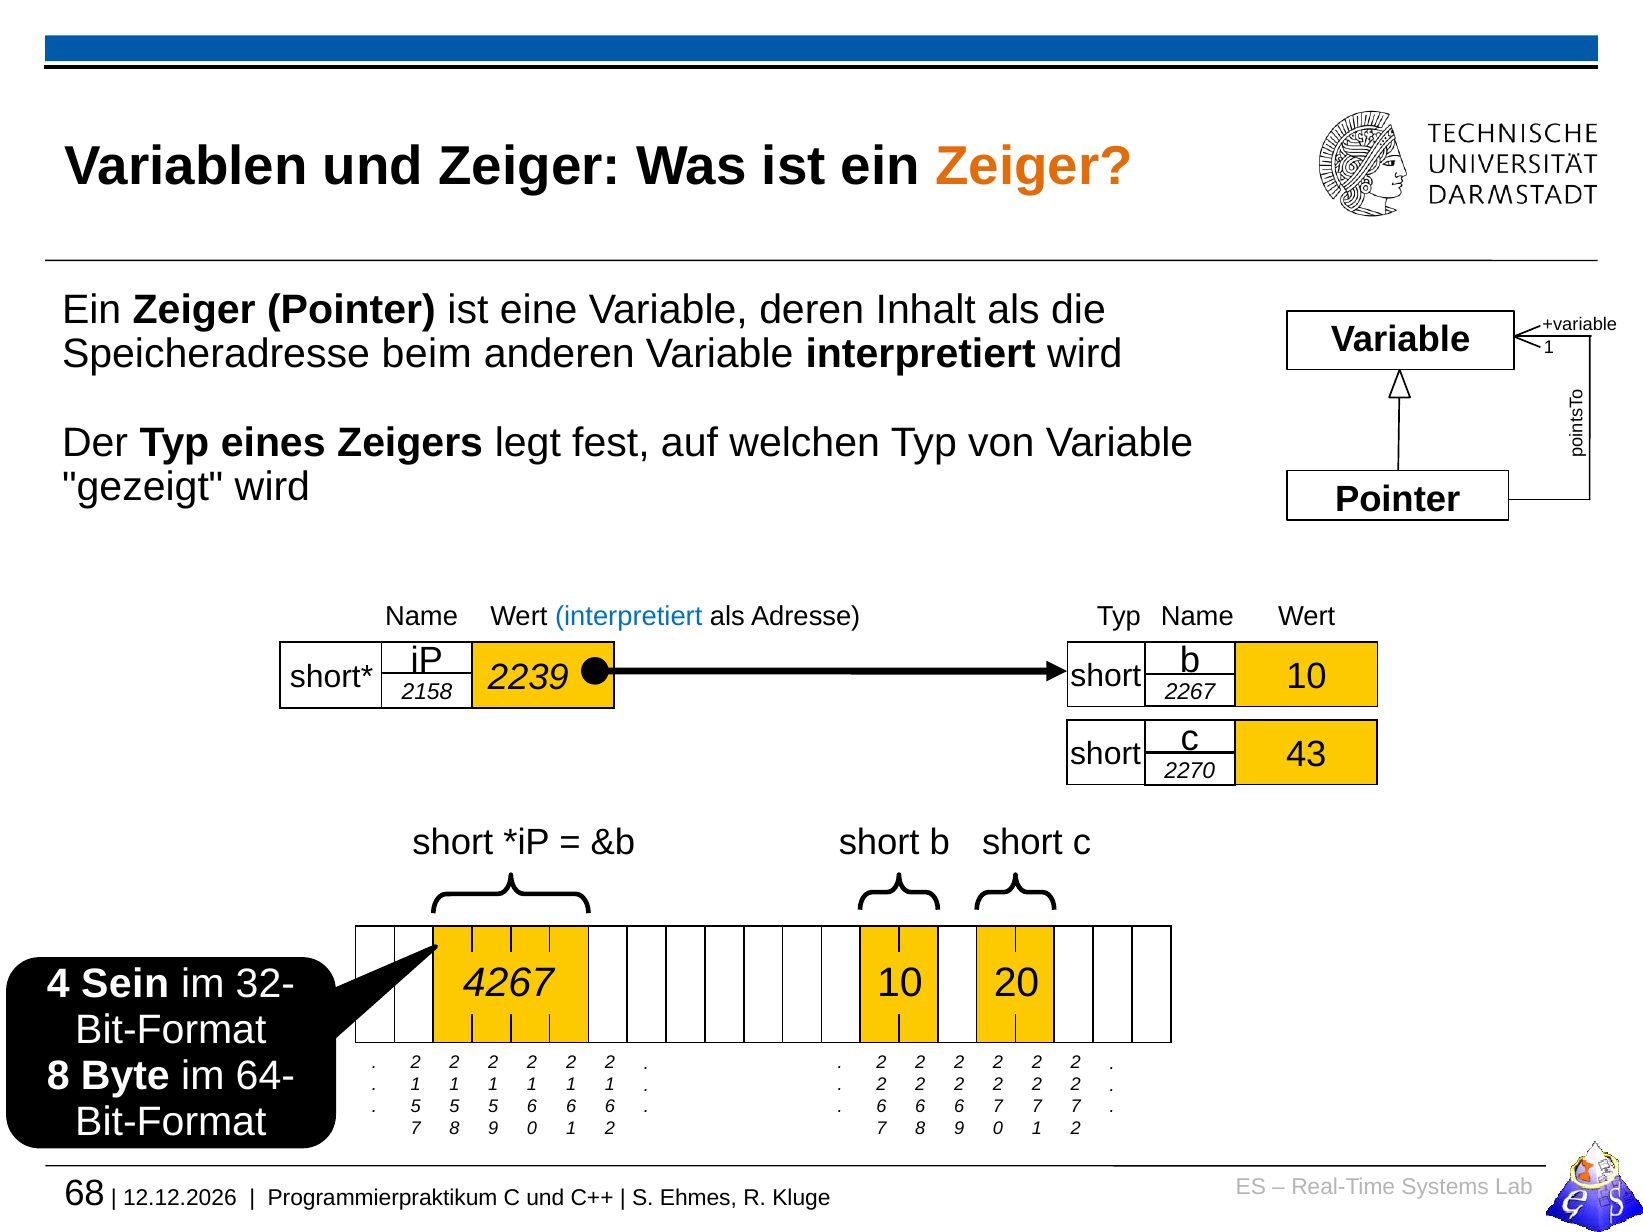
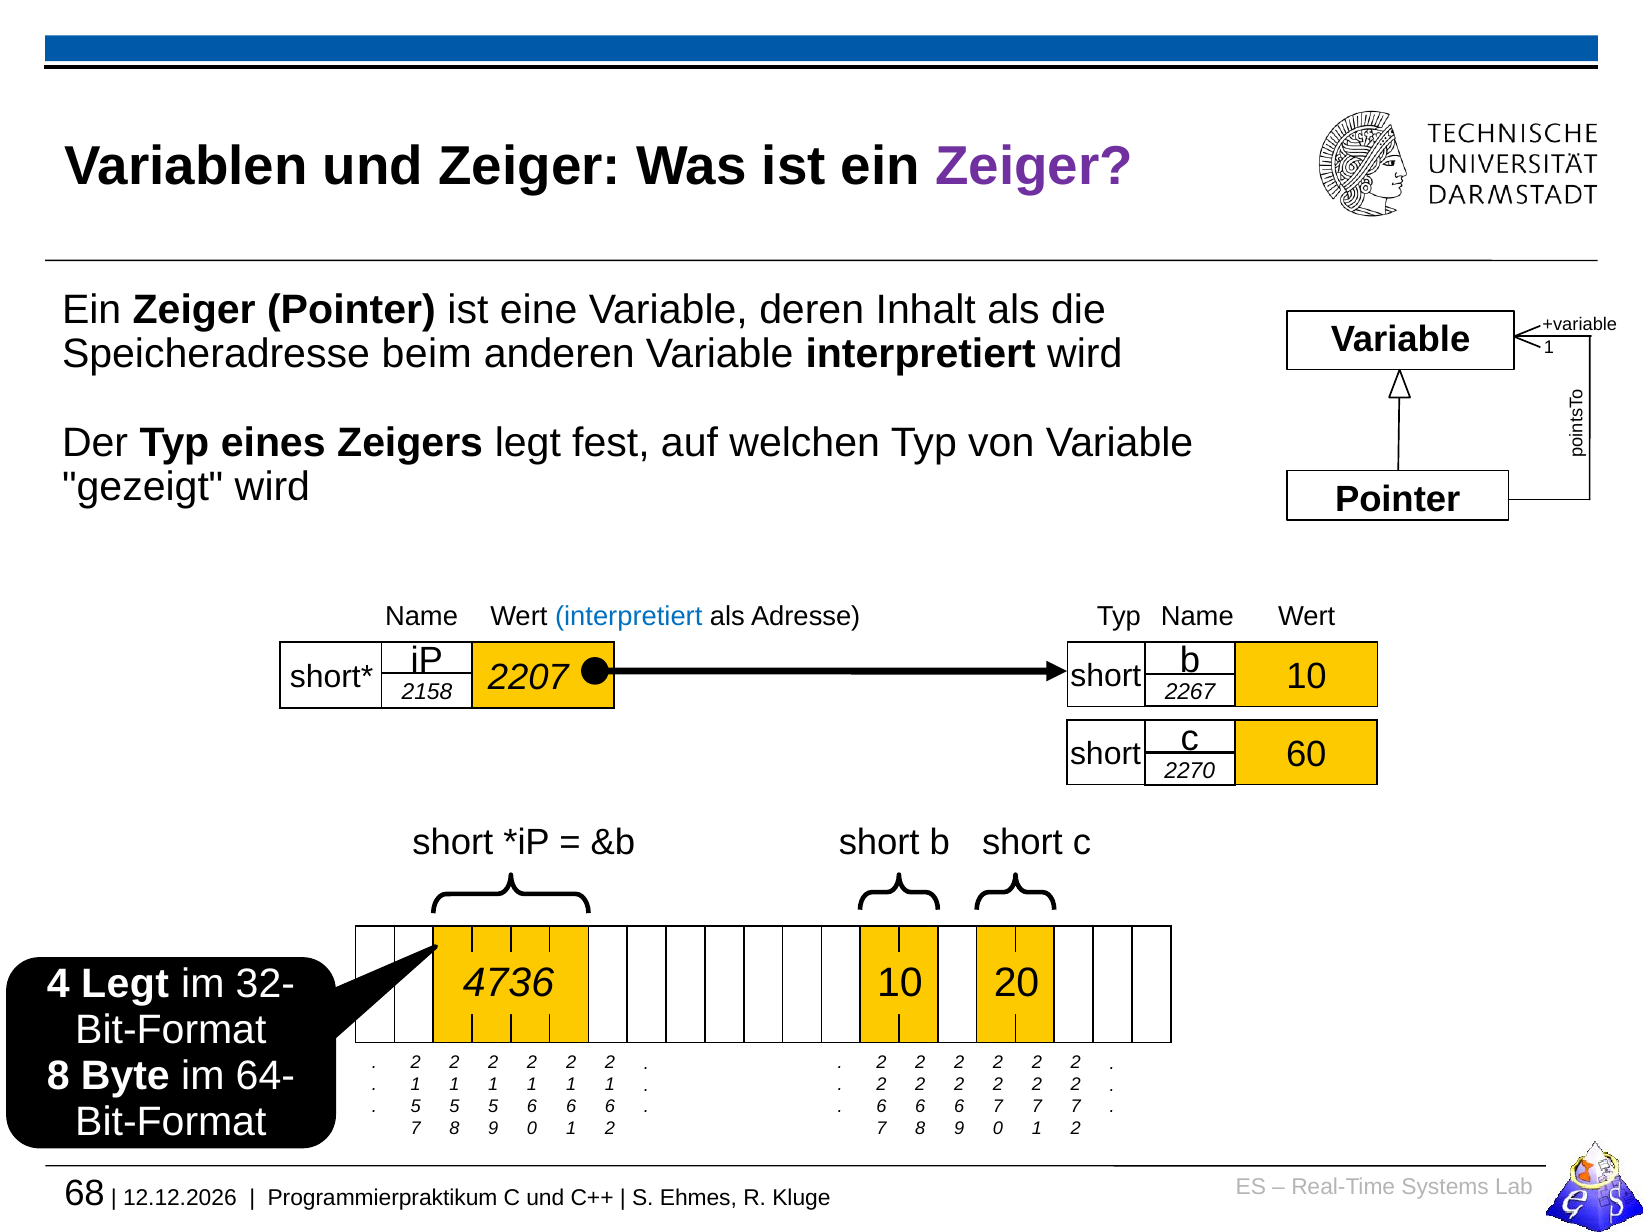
Zeiger colour: orange -> purple (1034, 167)
2239: 2239 -> 2207 (528, 678)
43: 43 -> 60 (1306, 755)
4267: 4267 -> 4736 (509, 984)
4 Sein: Sein -> Legt (125, 984)
